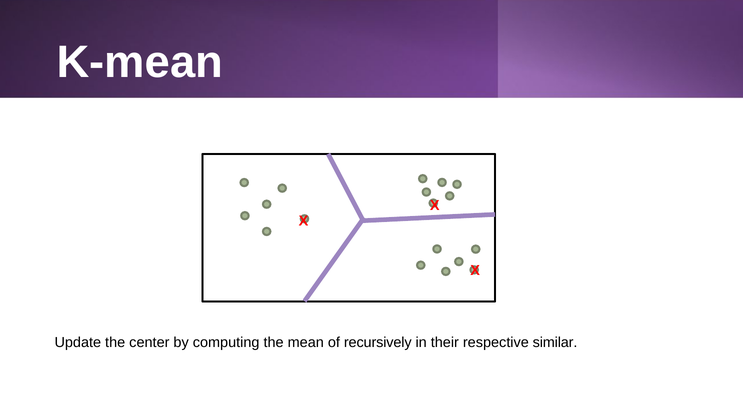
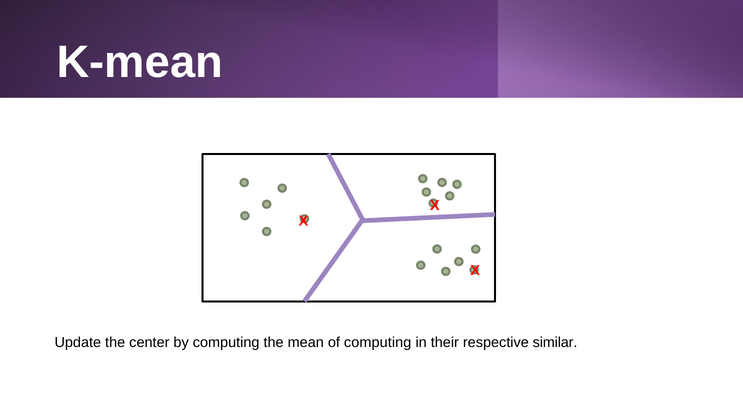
of recursively: recursively -> computing (378, 343)
